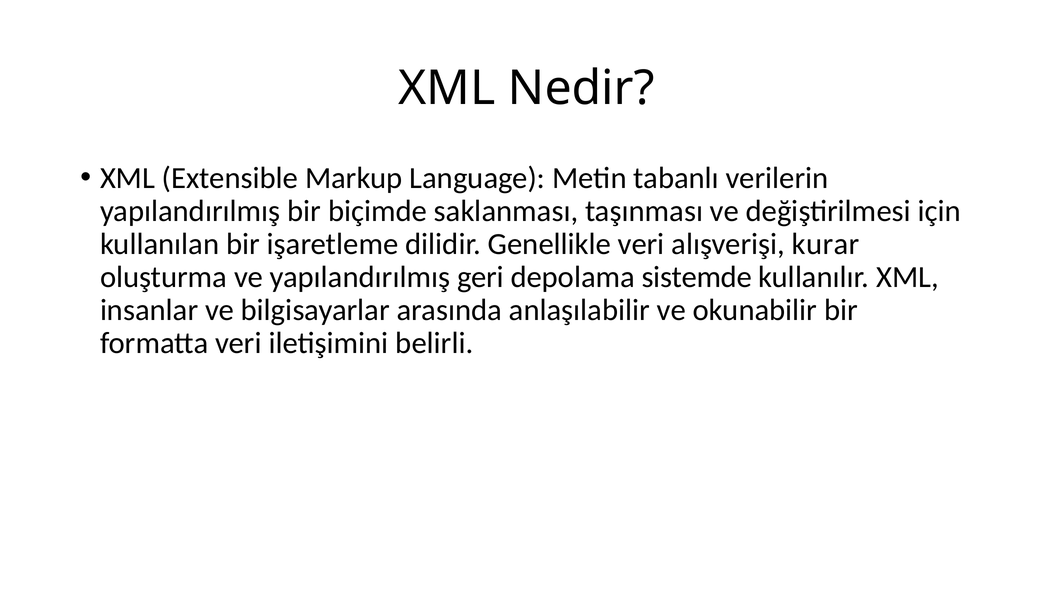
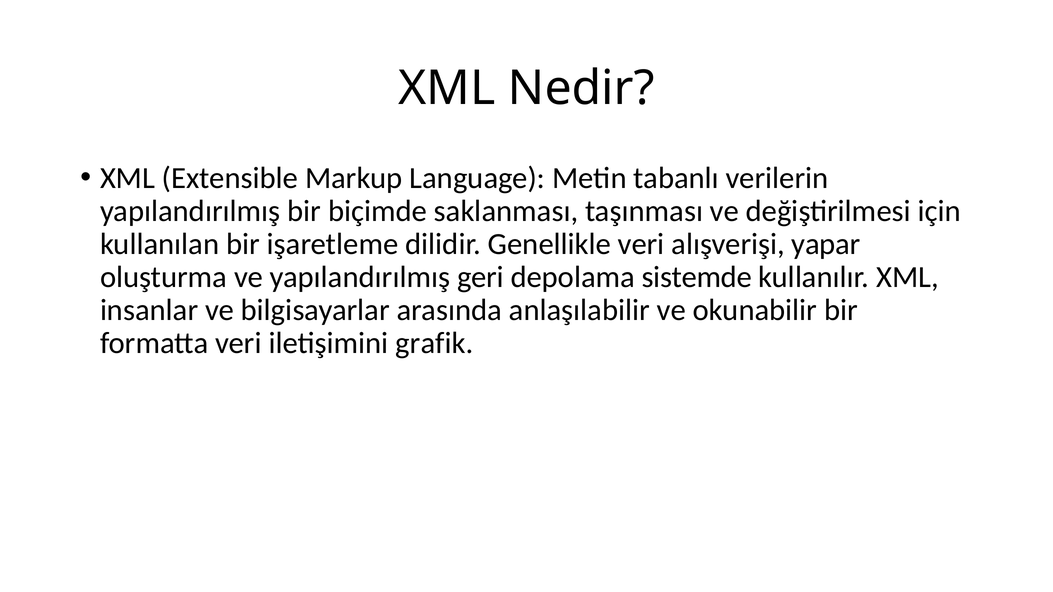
kurar: kurar -> yapar (826, 244)
belirli: belirli -> grafik (434, 344)
